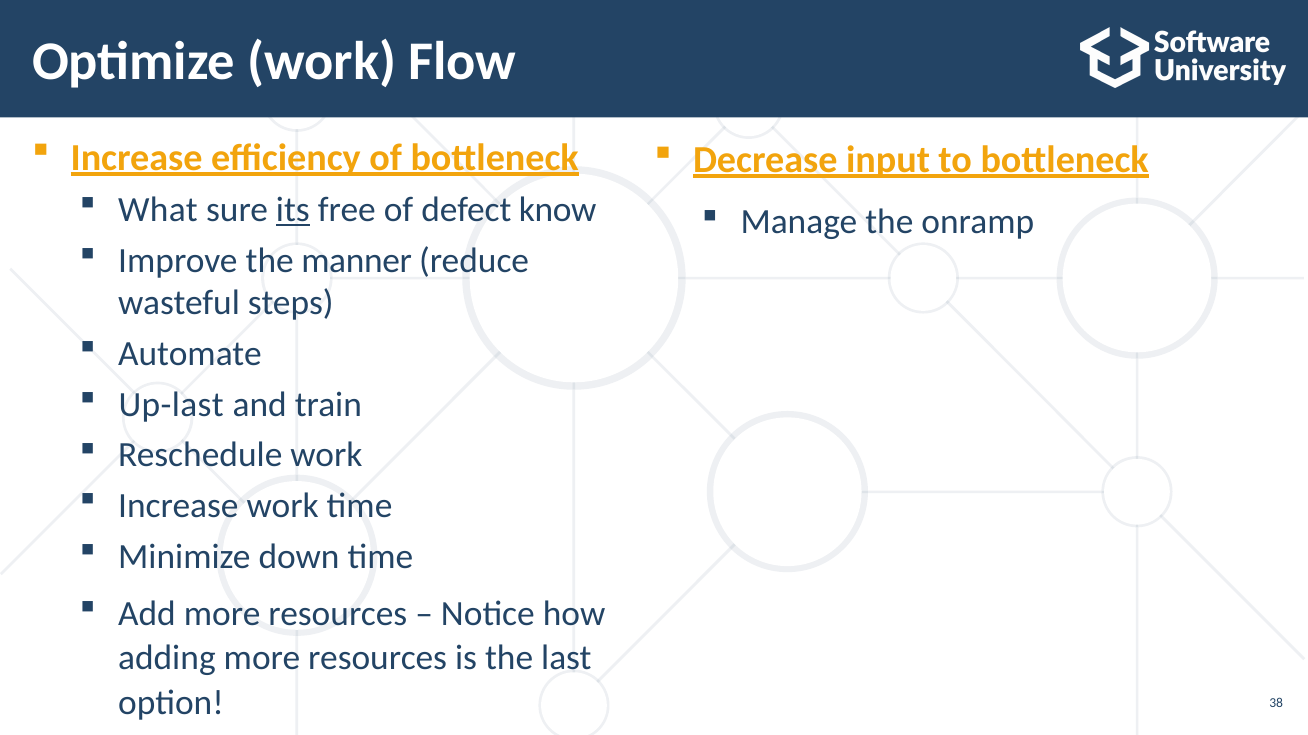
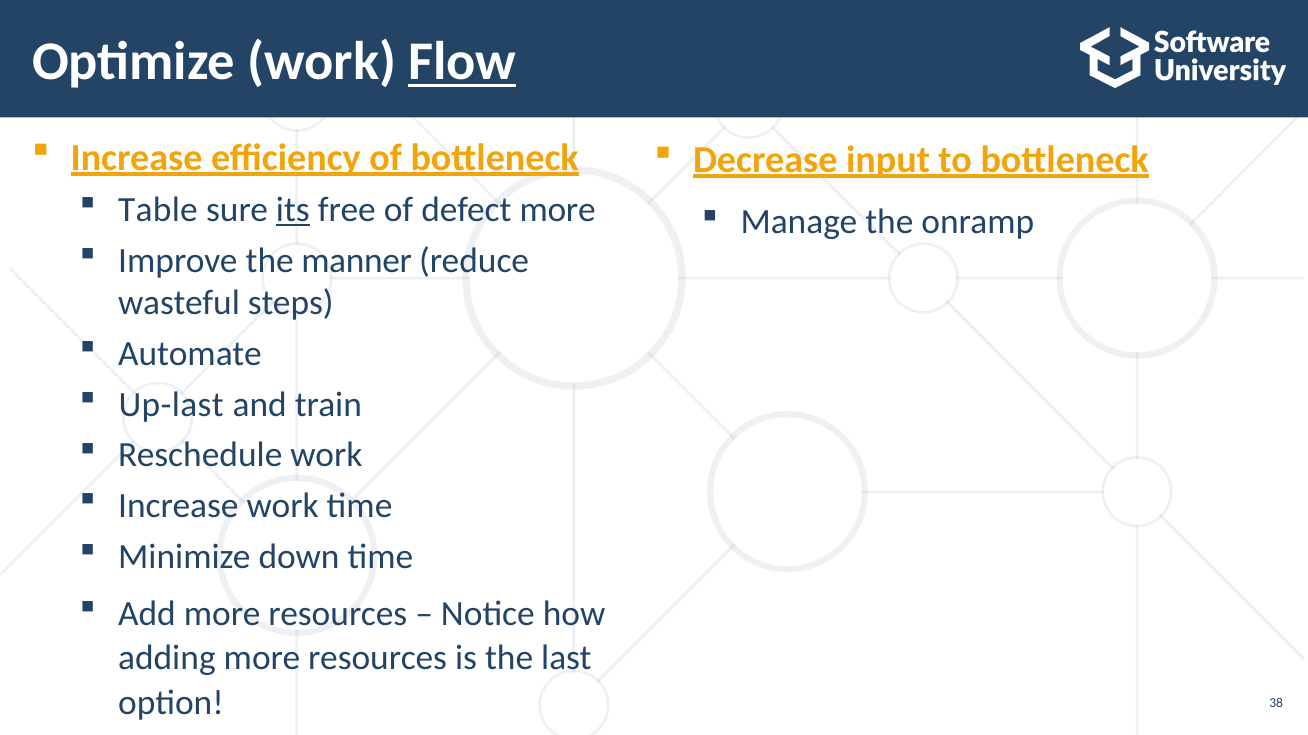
Flow underline: none -> present (462, 62)
What: What -> Table (158, 210)
defect know: know -> more (558, 210)
